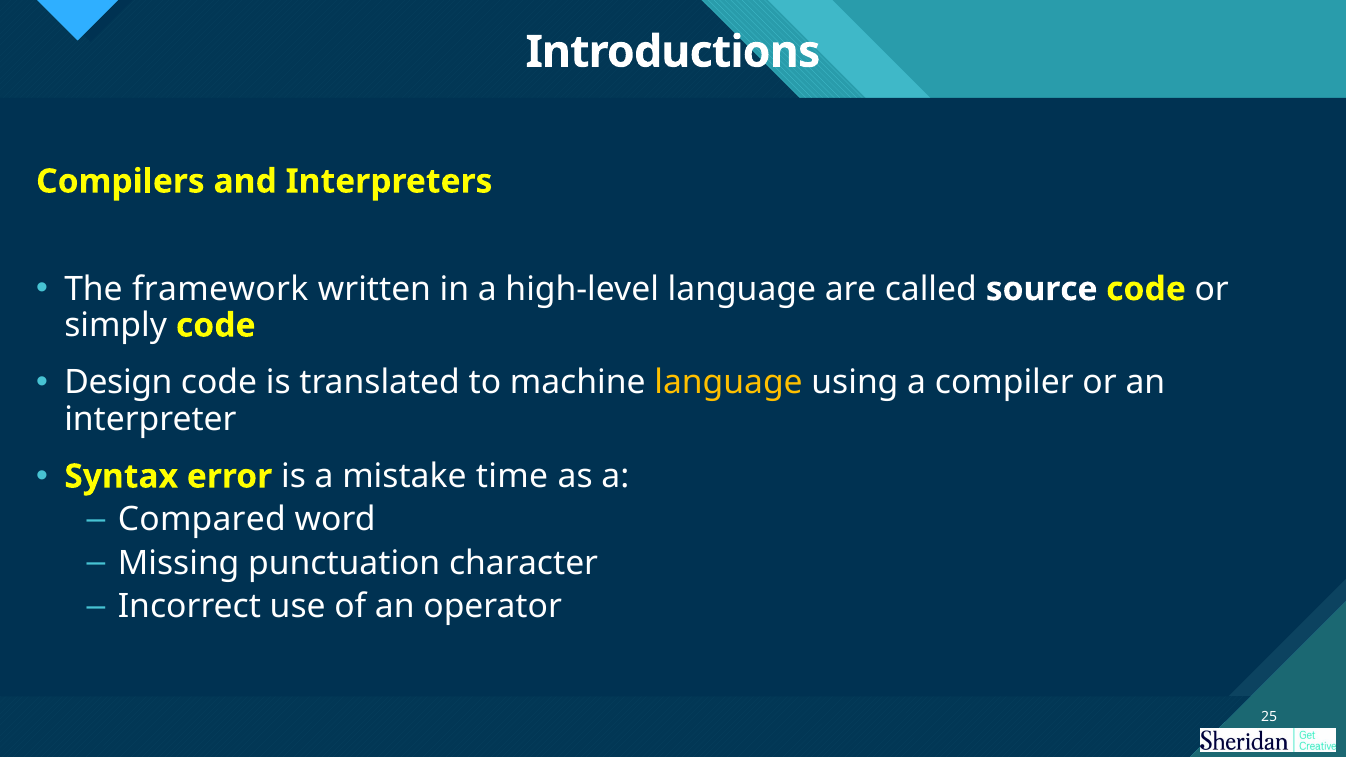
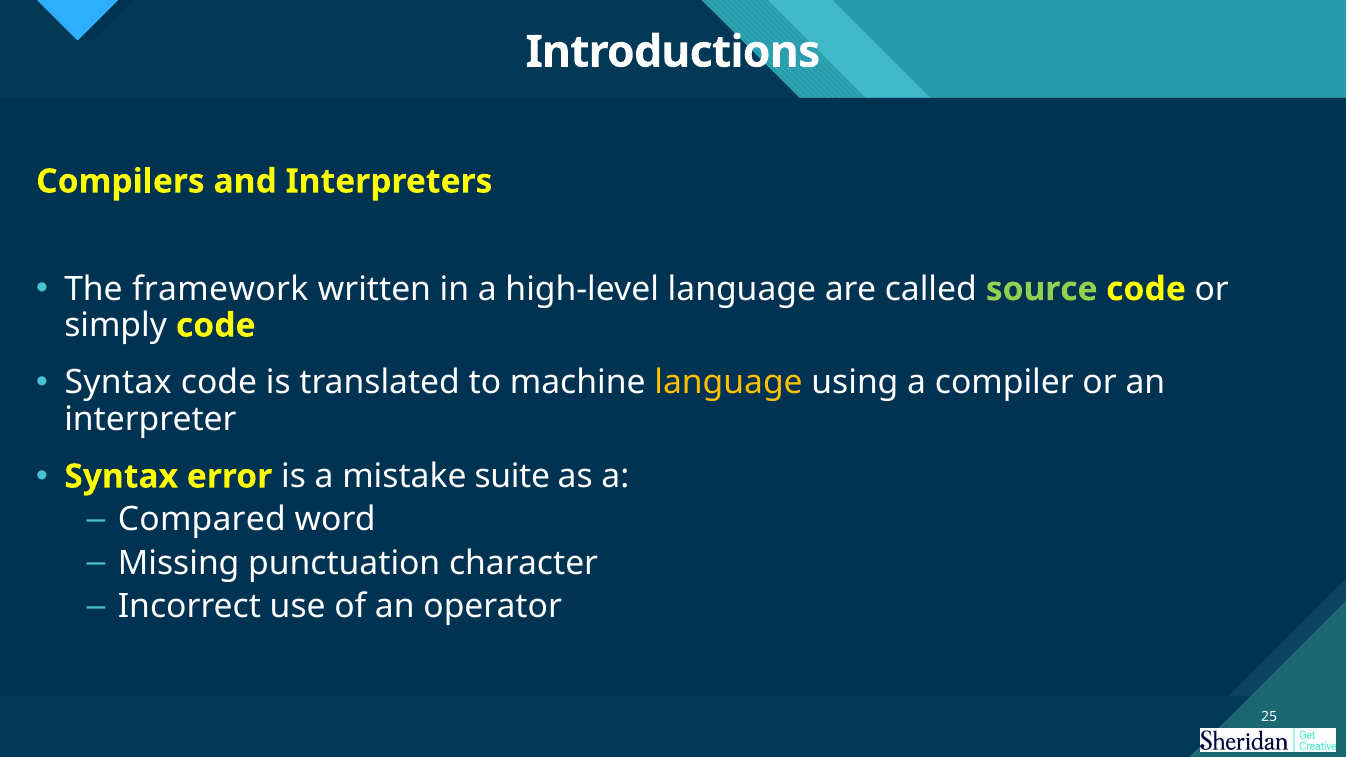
source colour: white -> light green (1042, 289)
Design: Design -> Syntax (118, 383)
time: time -> suite (512, 477)
